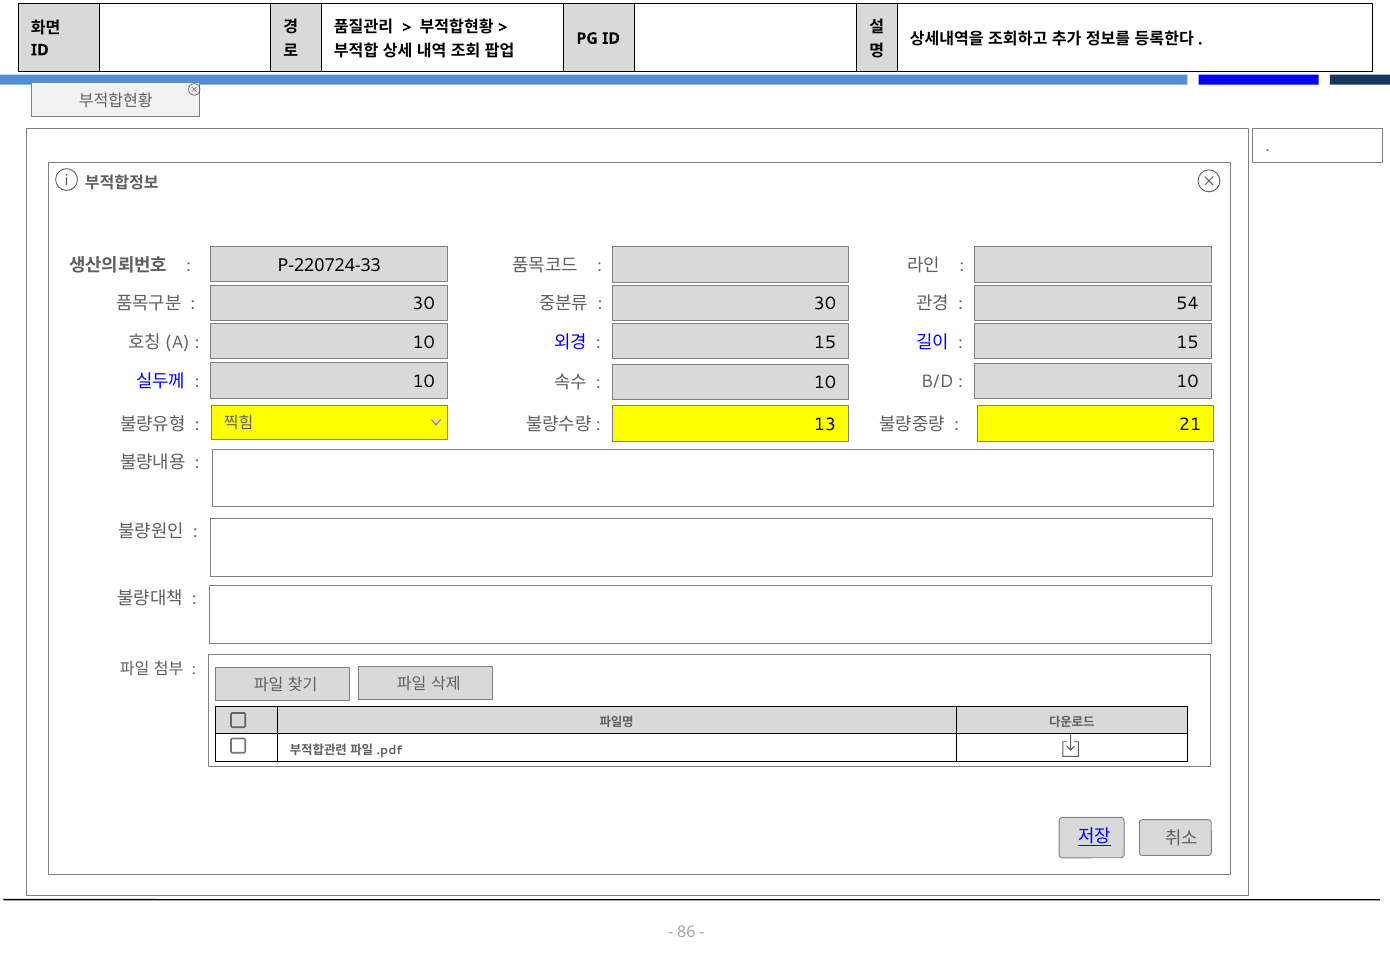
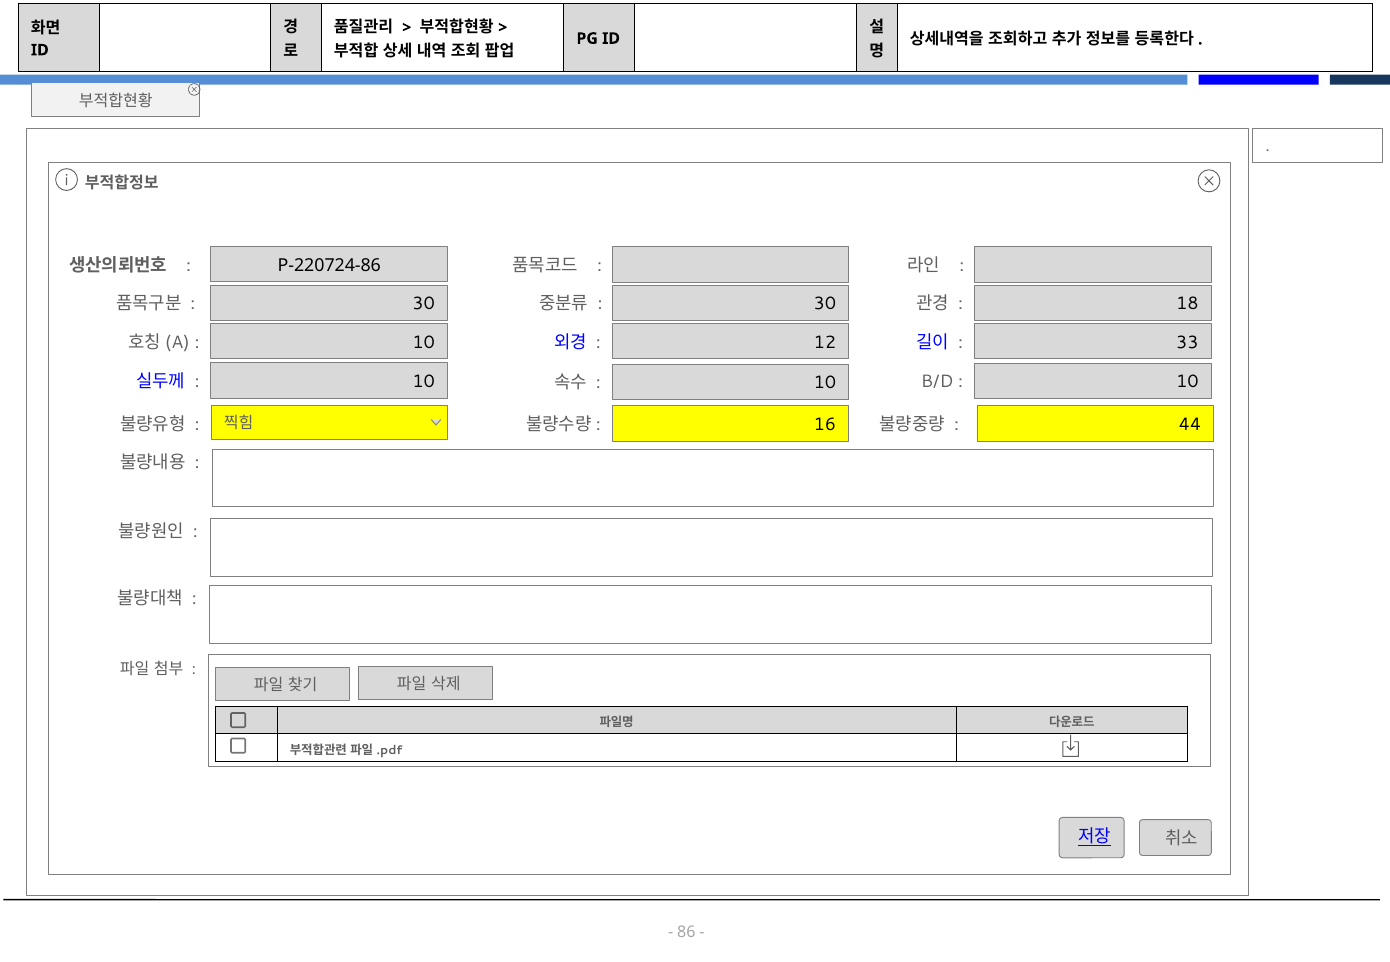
P-220724-33: P-220724-33 -> P-220724-86 (329, 265)
54: 54 -> 18 (1187, 304)
15: 15 -> 12 (825, 342)
15: 15 -> 33 (1187, 342)
21: 21 -> 44 (1190, 425)
13: 13 -> 16 (825, 425)
